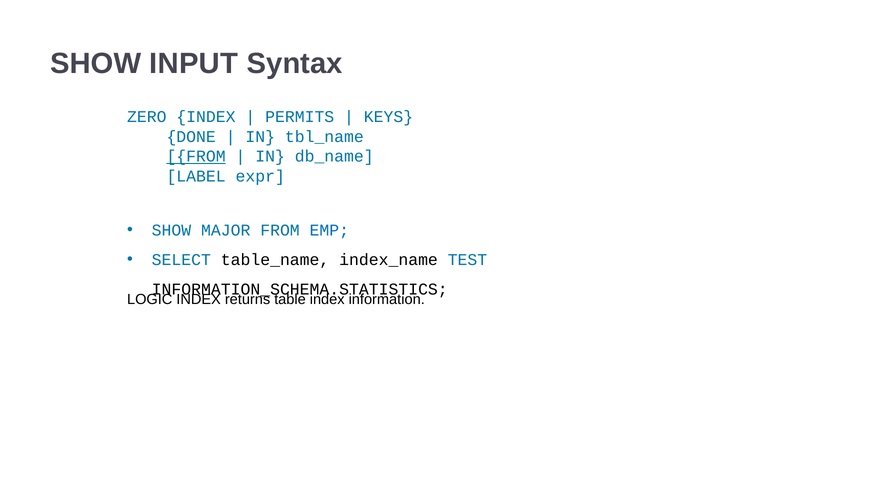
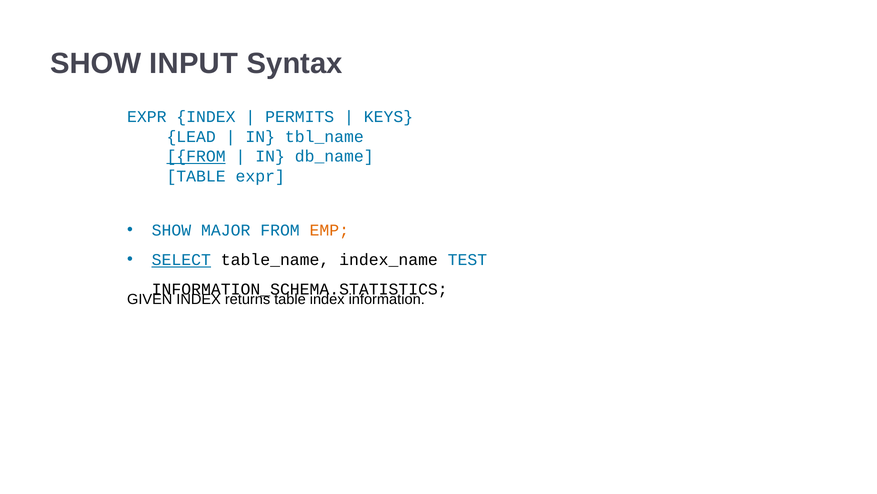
ZERO: ZERO -> EXPR (147, 117)
DONE: DONE -> LEAD (191, 137)
LABEL: LABEL -> TABLE (196, 176)
EMP colour: blue -> orange (329, 230)
SELECT underline: none -> present (181, 259)
LOGIC: LOGIC -> GIVEN (150, 299)
